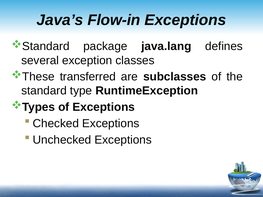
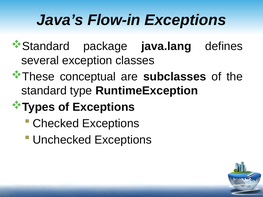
transferred: transferred -> conceptual (88, 77)
